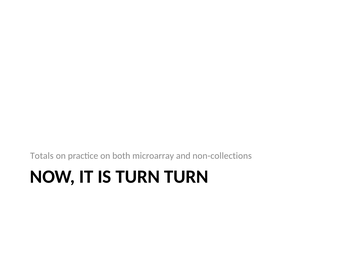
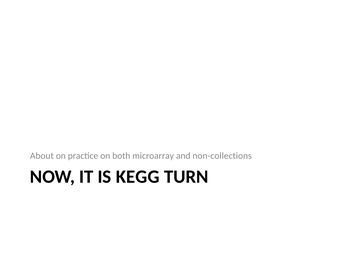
Totals: Totals -> About (42, 156)
IS TURN: TURN -> KEGG (138, 177)
